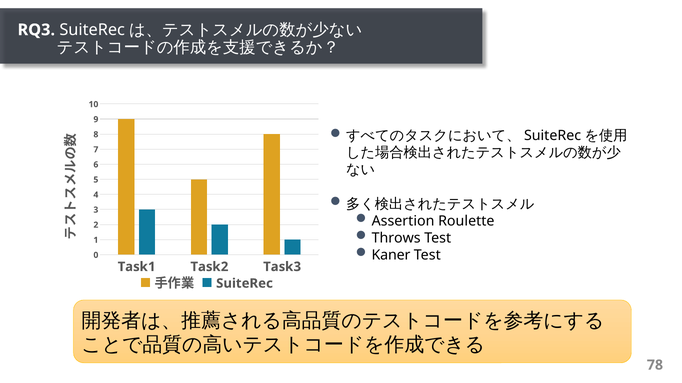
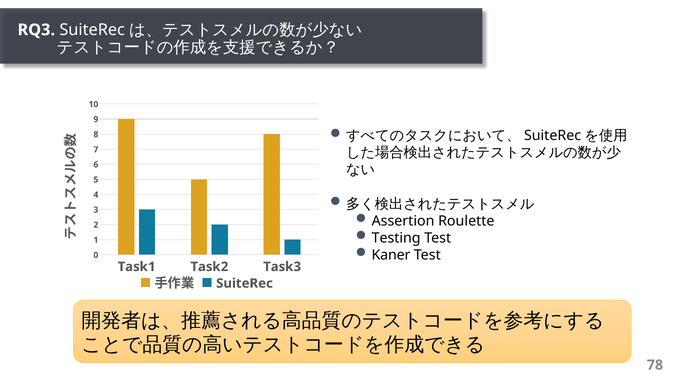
Throws: Throws -> Testing (396, 238)
